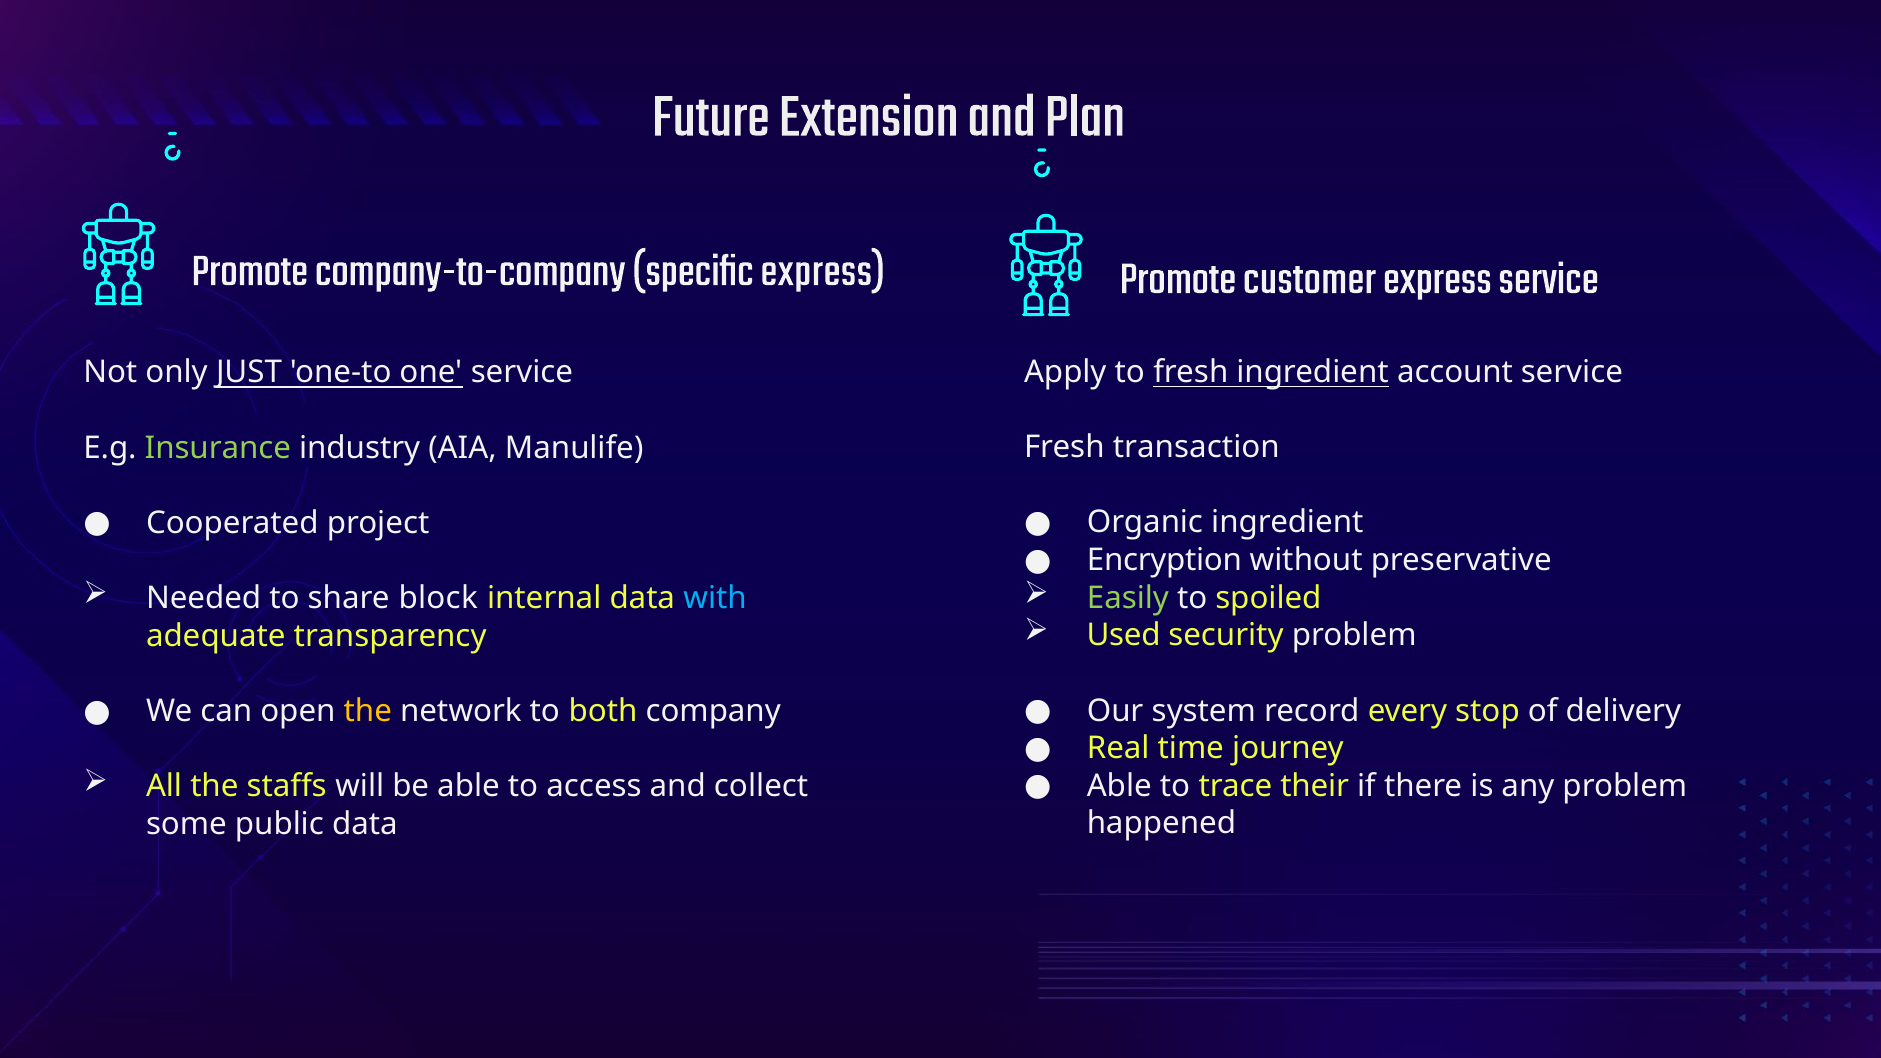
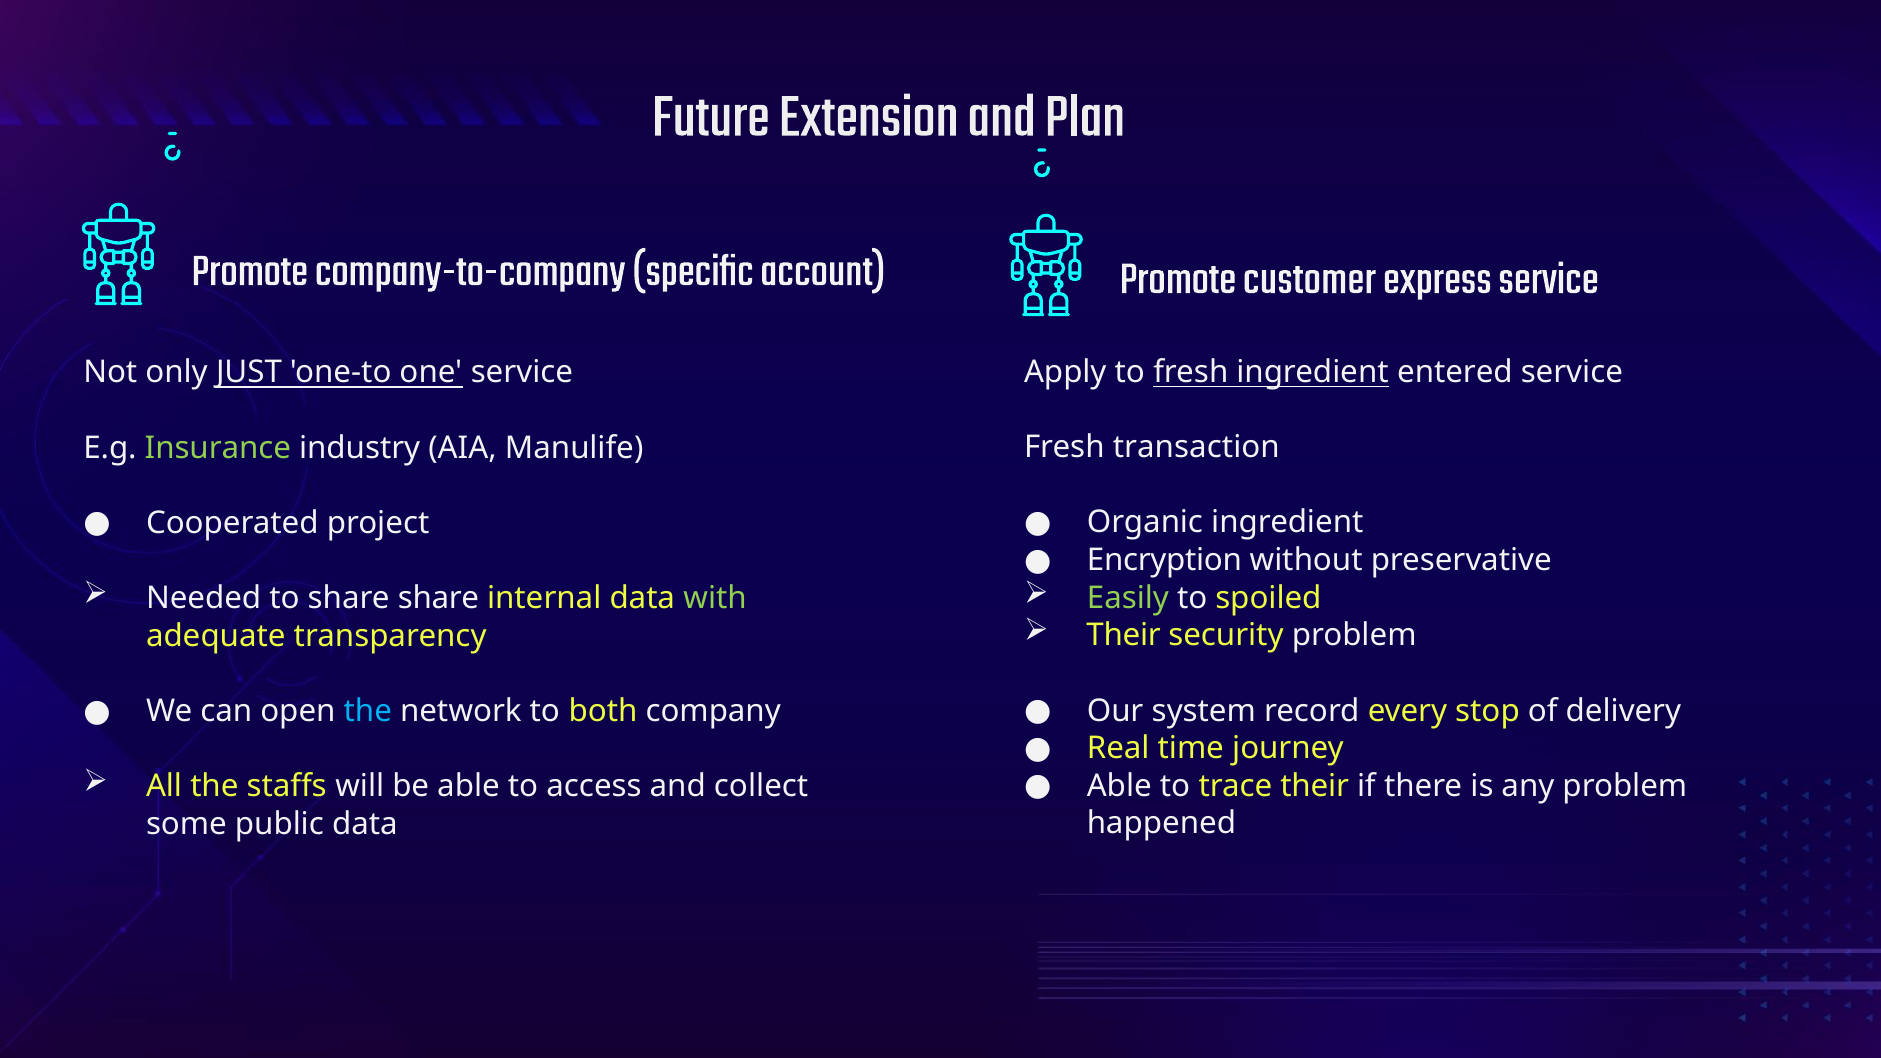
specific express: express -> account (823, 270)
account: account -> entered (1455, 372)
share block: block -> share (438, 598)
with colour: light blue -> light green (715, 598)
Used: Used -> Their (1124, 635)
the colour: yellow -> light blue (368, 711)
